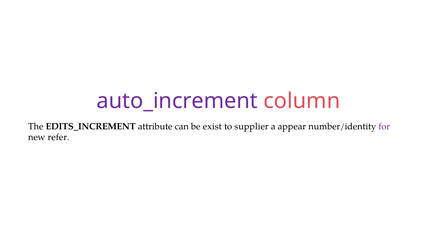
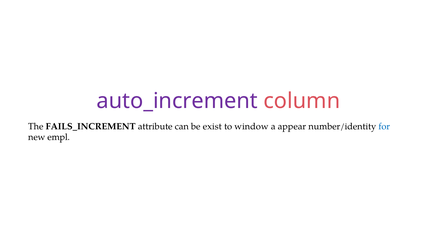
EDITS_INCREMENT: EDITS_INCREMENT -> FAILS_INCREMENT (91, 126)
supplier: supplier -> window (251, 126)
for colour: purple -> blue (384, 126)
refer: refer -> empl (59, 137)
